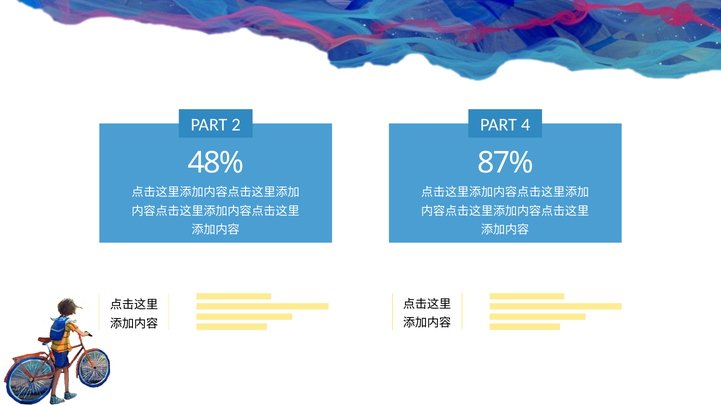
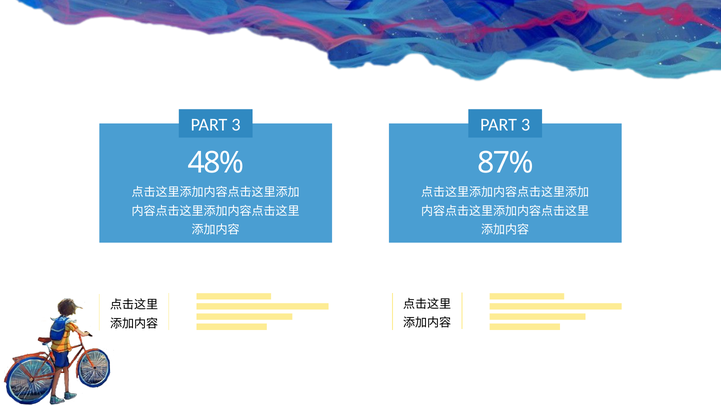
2: 2 -> 3 (236, 125)
4: 4 -> 3 (526, 125)
